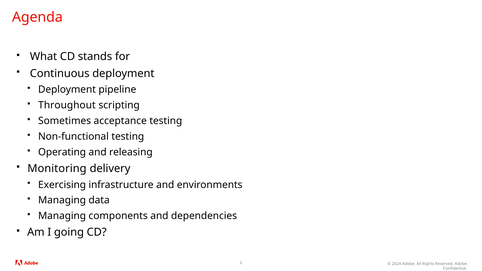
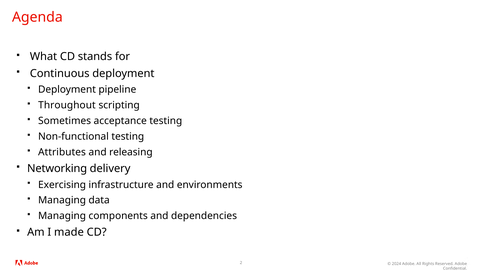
Operating: Operating -> Attributes (62, 152)
Monitoring: Monitoring -> Networking (57, 169)
going: going -> made (69, 232)
